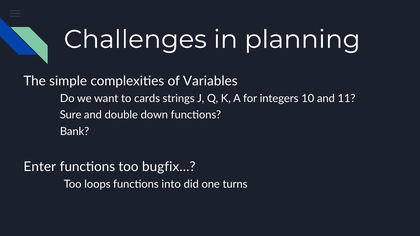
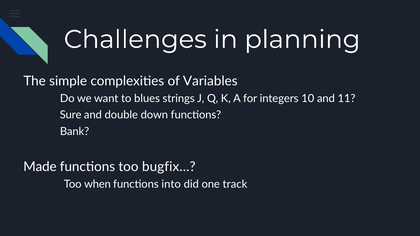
cards: cards -> blues (147, 99)
Enter: Enter -> Made (40, 167)
loops: loops -> when (97, 184)
turns: turns -> track (235, 184)
